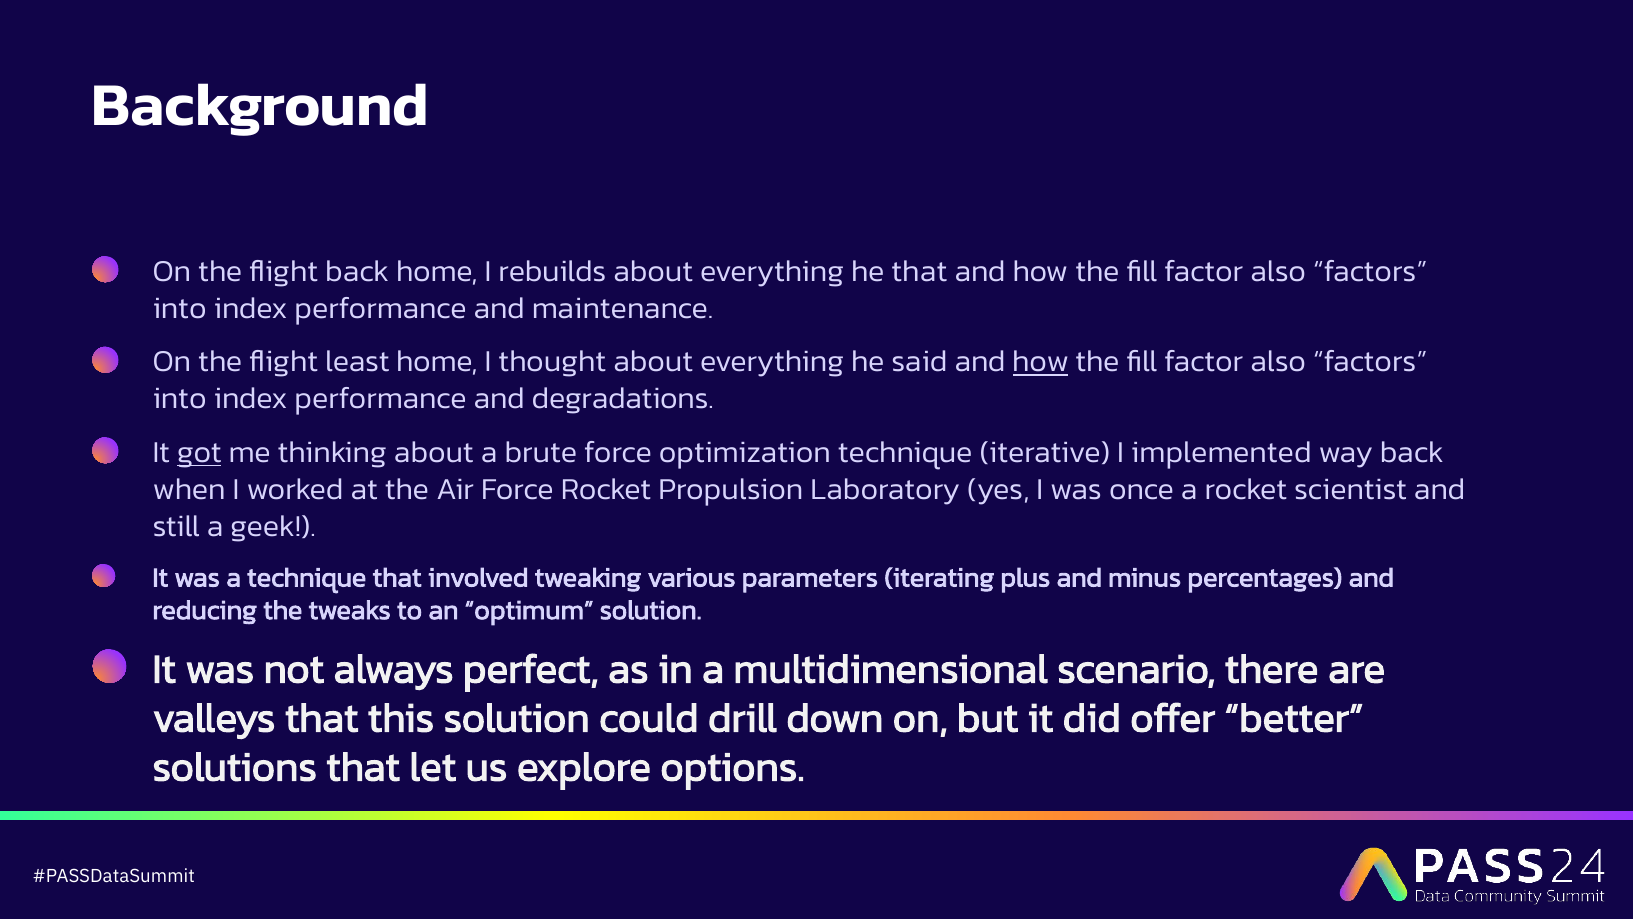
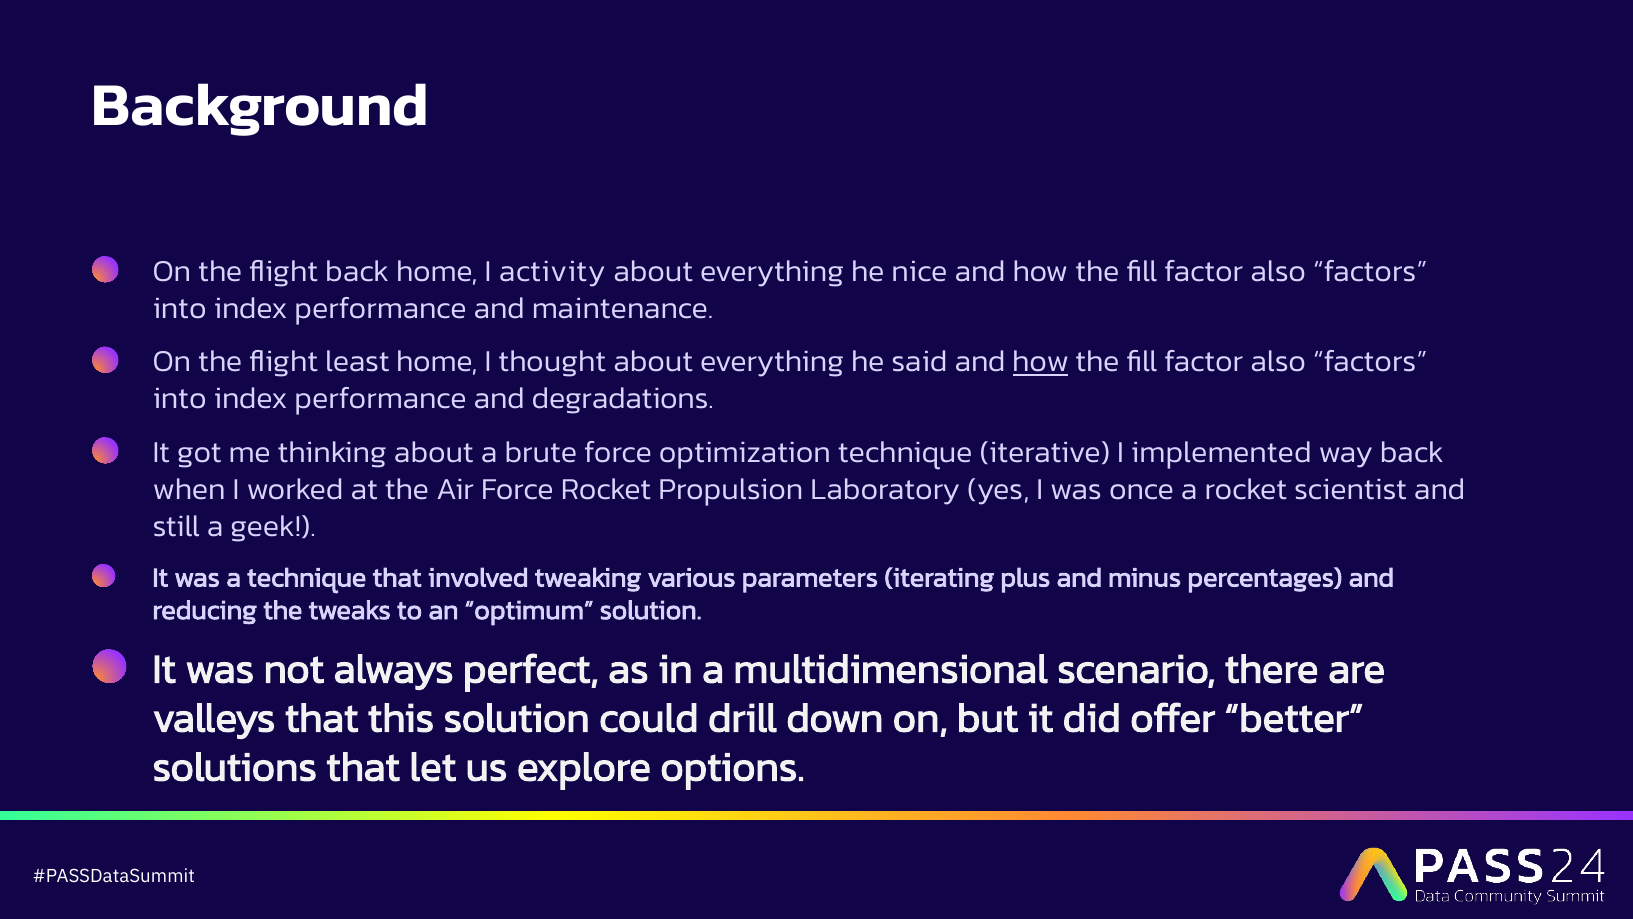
rebuilds: rebuilds -> activity (552, 271)
he that: that -> nice (919, 271)
got underline: present -> none (199, 452)
